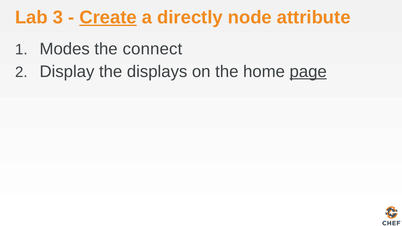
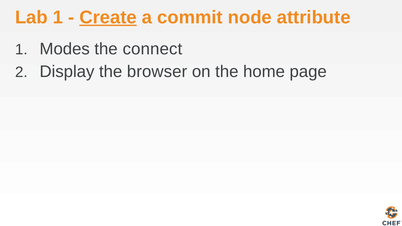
Lab 3: 3 -> 1 (58, 17)
directly: directly -> commit (190, 17)
displays: displays -> browser (157, 72)
page underline: present -> none (308, 72)
